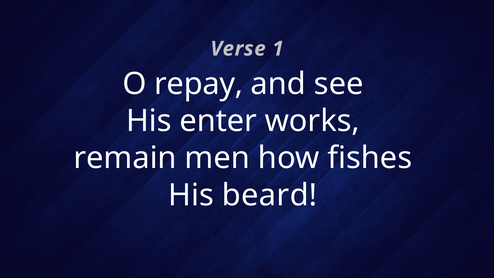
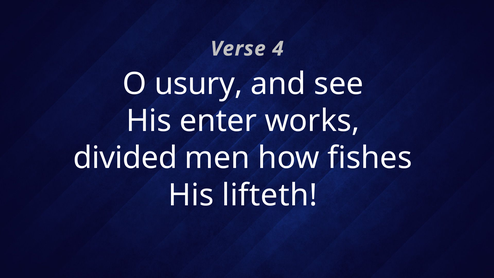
1: 1 -> 4 (278, 49)
repay: repay -> usury (199, 84)
remain: remain -> divided (125, 158)
beard: beard -> lifteth (270, 195)
